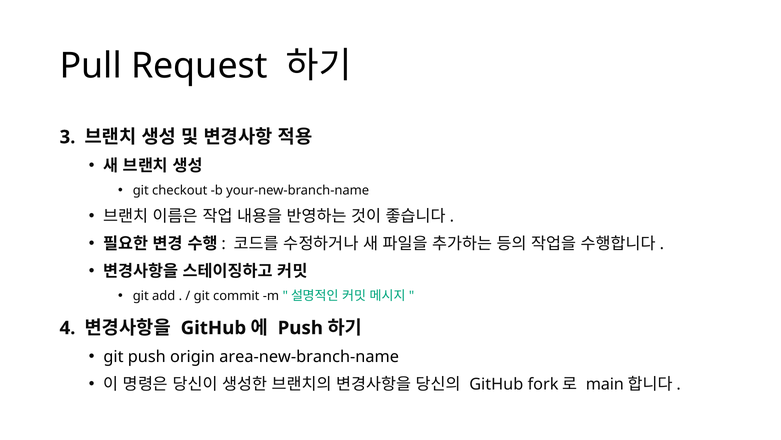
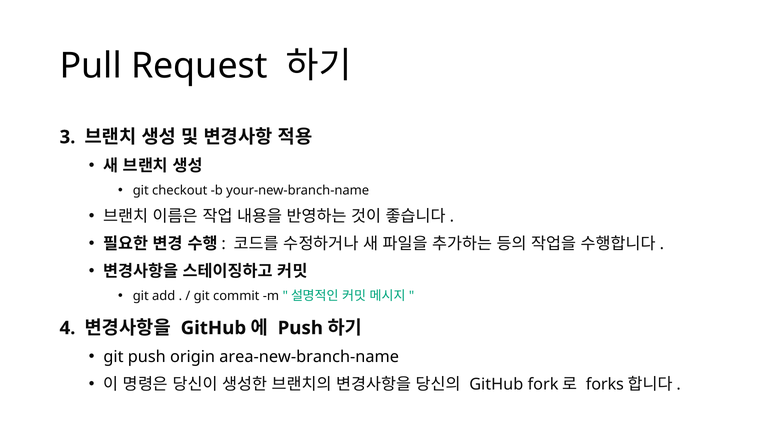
main: main -> forks (605, 384)
